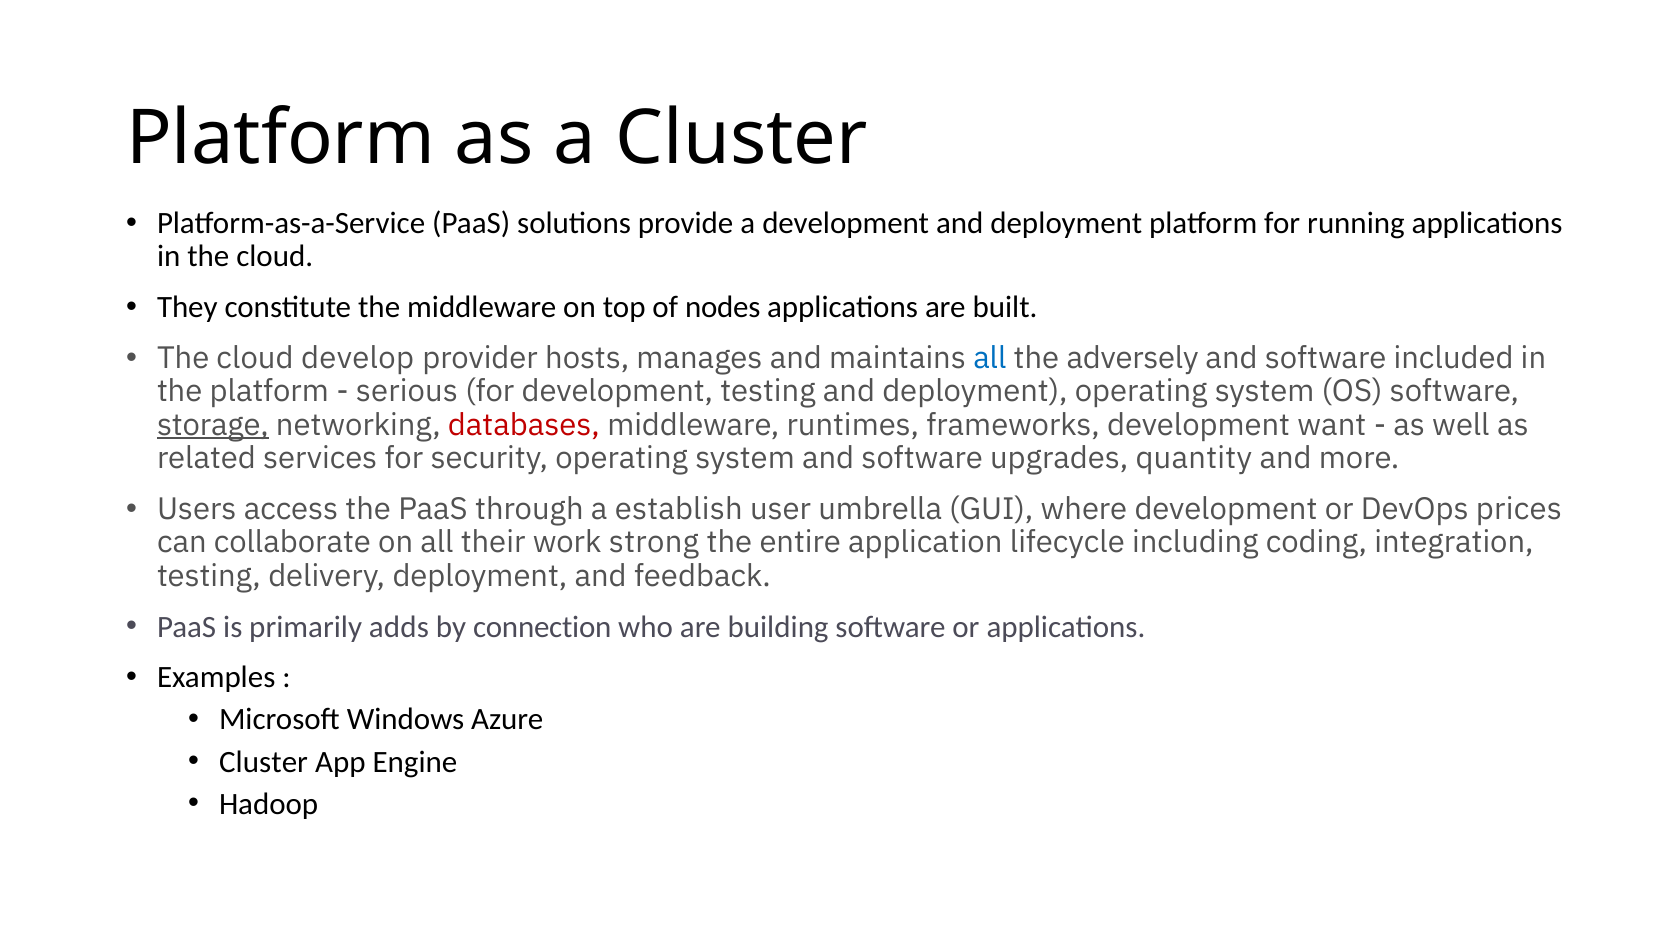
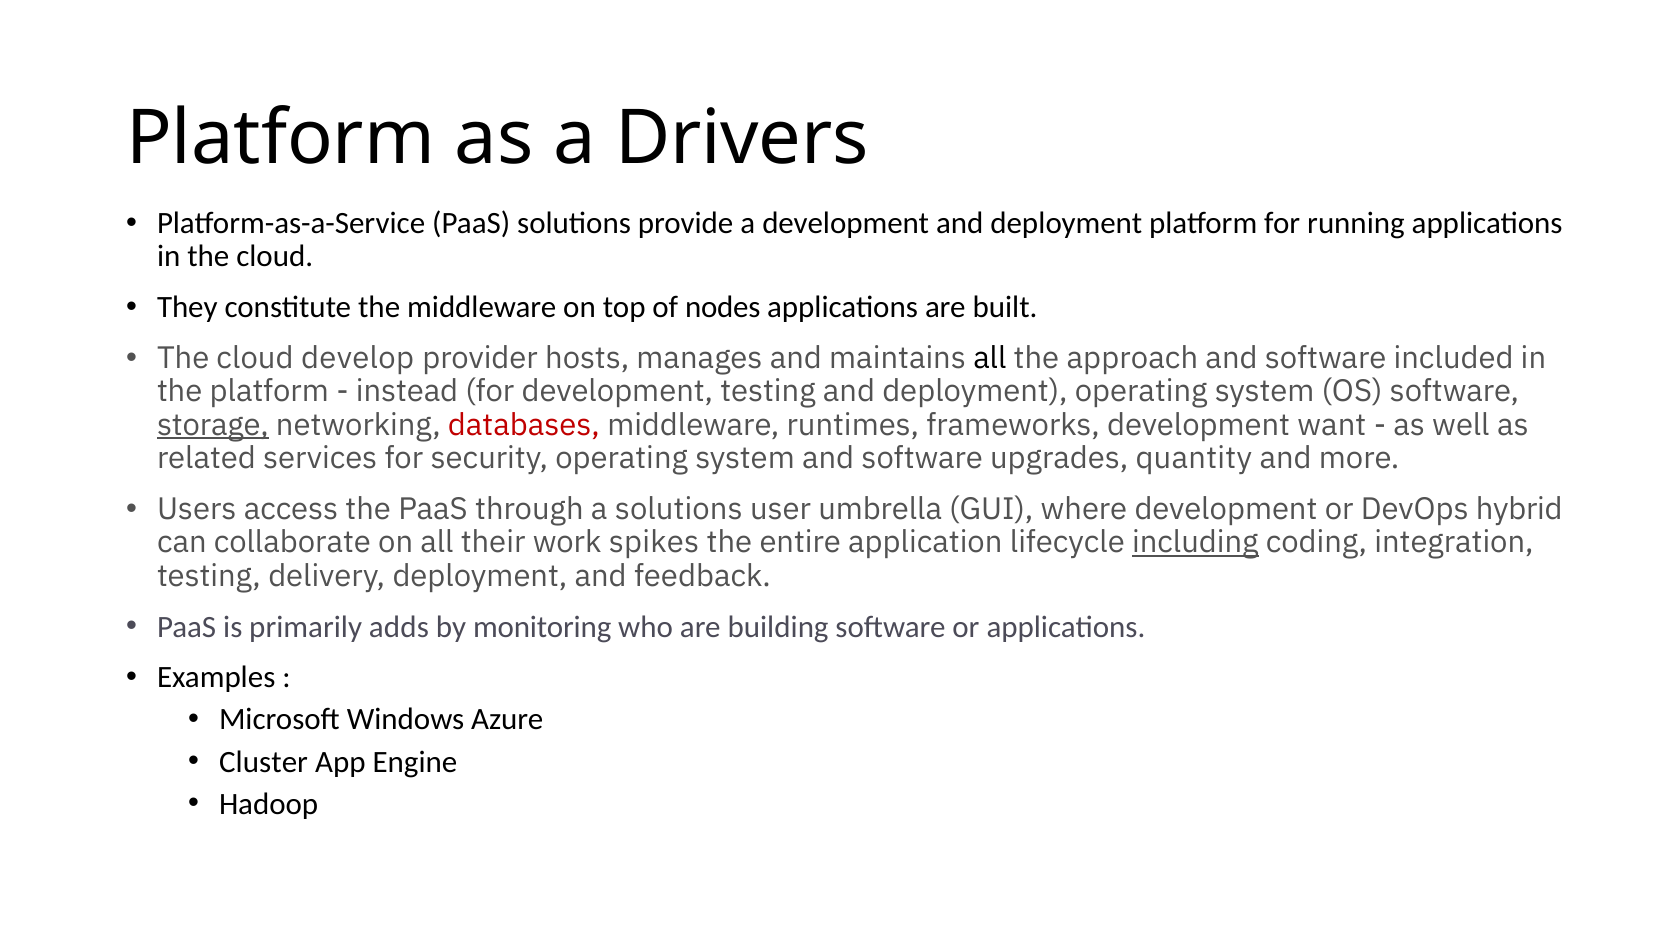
a Cluster: Cluster -> Drivers (742, 139)
all colour: blue -> black (990, 358)
adversely: adversely -> approach (1132, 358)
serious: serious -> instead (407, 391)
a establish: establish -> solutions (679, 509)
prices: prices -> hybrid (1519, 509)
strong: strong -> spikes (654, 543)
including underline: none -> present (1195, 543)
connection: connection -> monitoring (542, 627)
